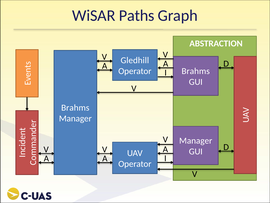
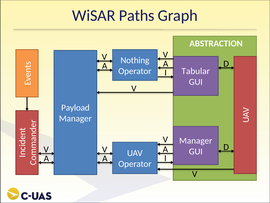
Gledhill: Gledhill -> Nothing (135, 60)
Brahms: Brahms -> Tabular (196, 71)
Brahms: Brahms -> Payload (75, 107)
